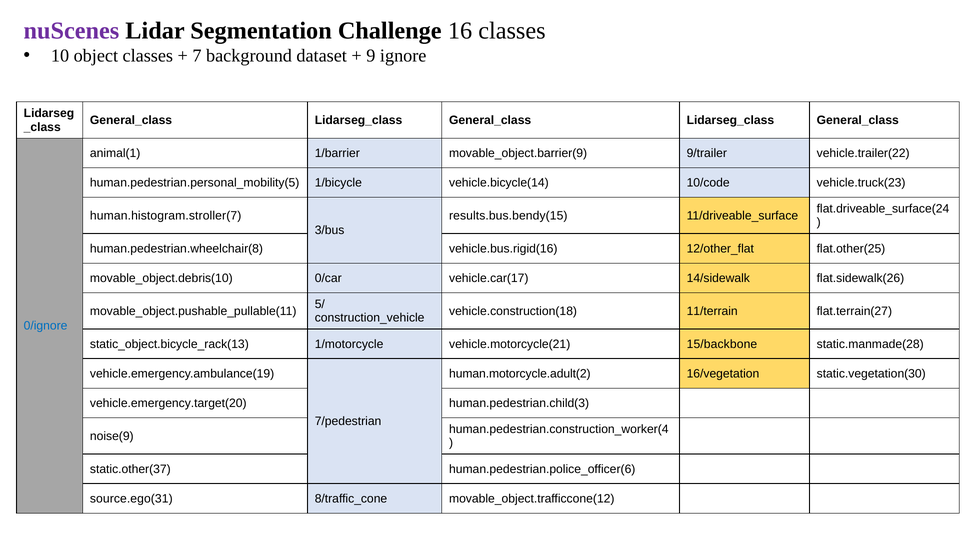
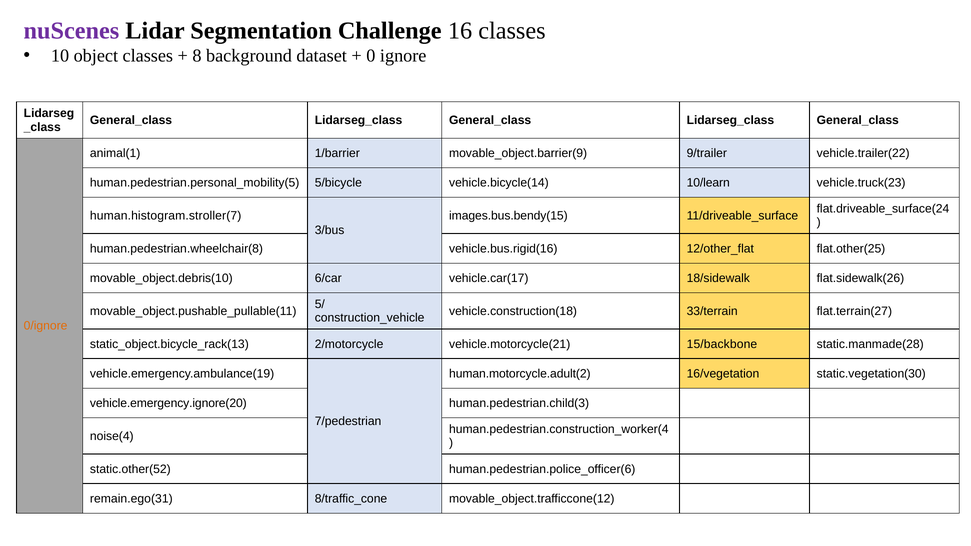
7: 7 -> 8 (197, 56)
9: 9 -> 0 (371, 56)
1/bicycle: 1/bicycle -> 5/bicycle (338, 183)
10/code: 10/code -> 10/learn (708, 183)
results.bus.bendy(15: results.bus.bendy(15 -> images.bus.bendy(15 (508, 216)
0/car: 0/car -> 6/car (328, 278)
14/sidewalk: 14/sidewalk -> 18/sidewalk (718, 278)
11/terrain: 11/terrain -> 33/terrain (712, 311)
0/ignore colour: blue -> orange (46, 326)
1/motorcycle: 1/motorcycle -> 2/motorcycle (349, 344)
vehicle.emergency.target(20: vehicle.emergency.target(20 -> vehicle.emergency.ignore(20 (168, 403)
noise(9: noise(9 -> noise(4 (112, 436)
static.other(37: static.other(37 -> static.other(52 (130, 469)
source.ego(31: source.ego(31 -> remain.ego(31 (131, 499)
